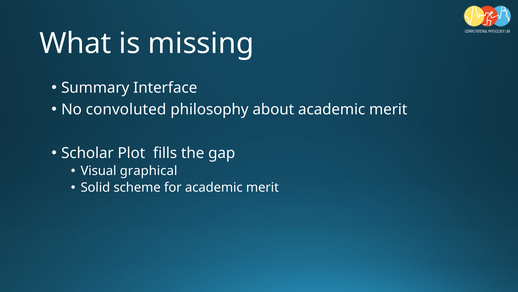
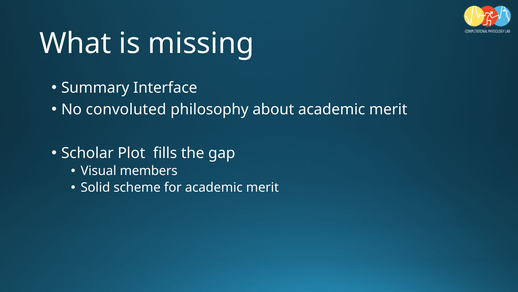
graphical: graphical -> members (149, 171)
